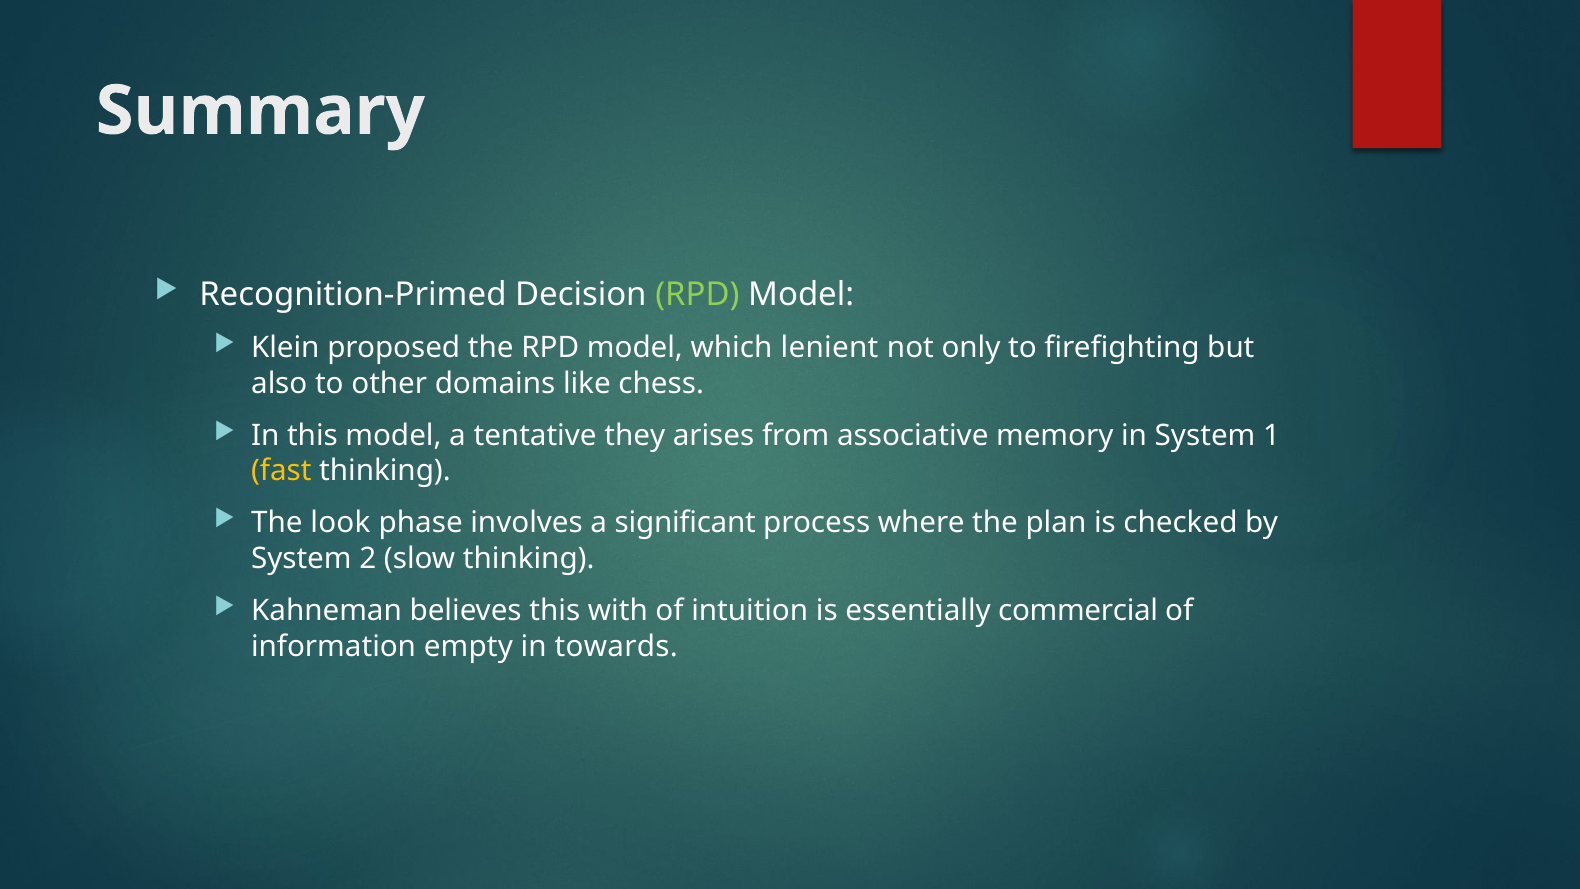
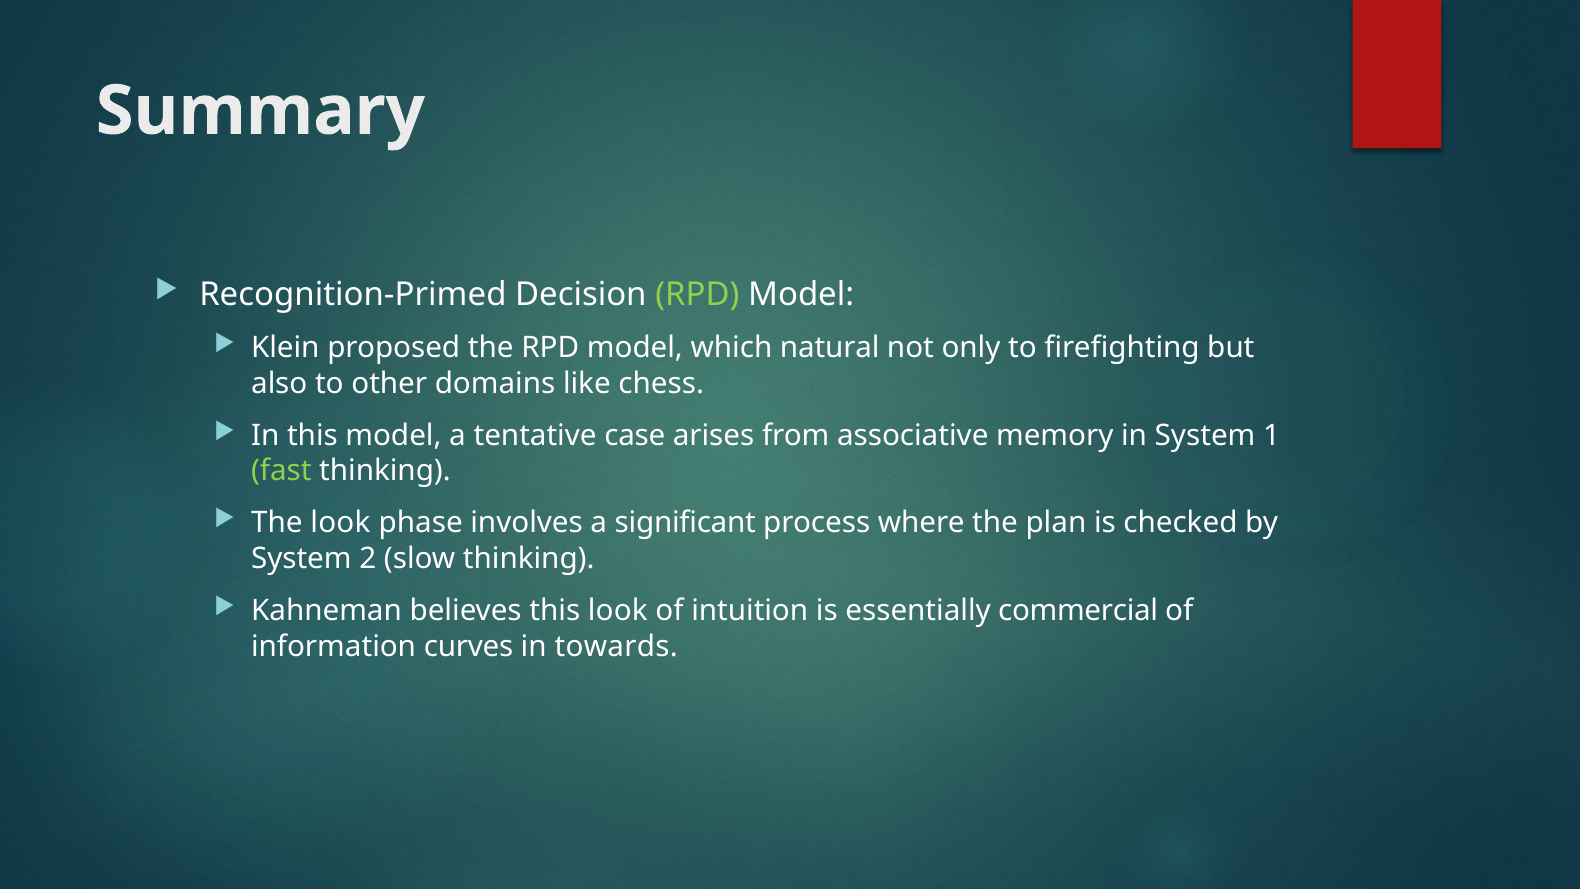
lenient: lenient -> natural (830, 348)
they: they -> case (635, 435)
fast colour: yellow -> light green (281, 471)
this with: with -> look (618, 611)
empty: empty -> curves (469, 646)
